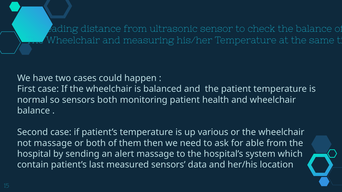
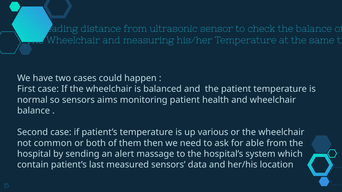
sensors both: both -> aims (107, 100)
not massage: massage -> common (53, 143)
